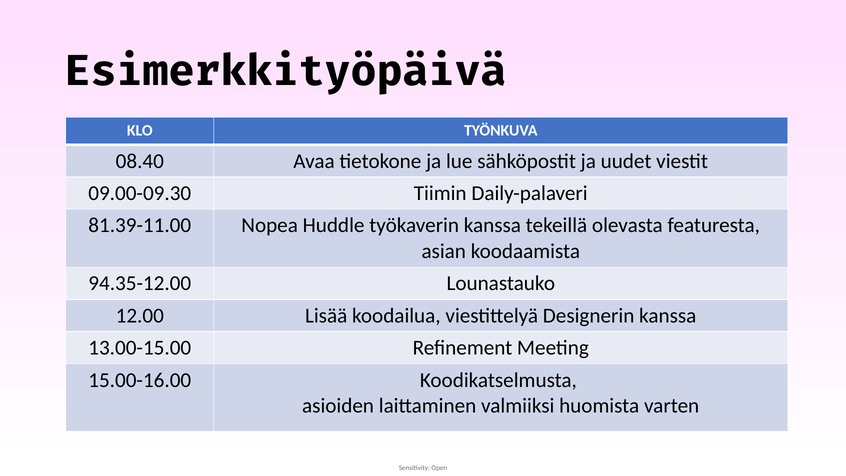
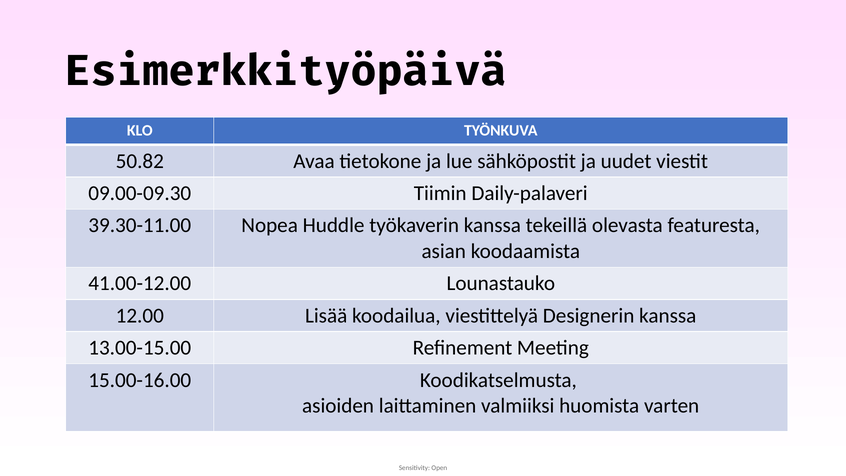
08.40: 08.40 -> 50.82 (140, 161)
81.39-11.00: 81.39-11.00 -> 39.30-11.00 (140, 225)
94.35-12.00: 94.35-12.00 -> 41.00-12.00 (140, 283)
